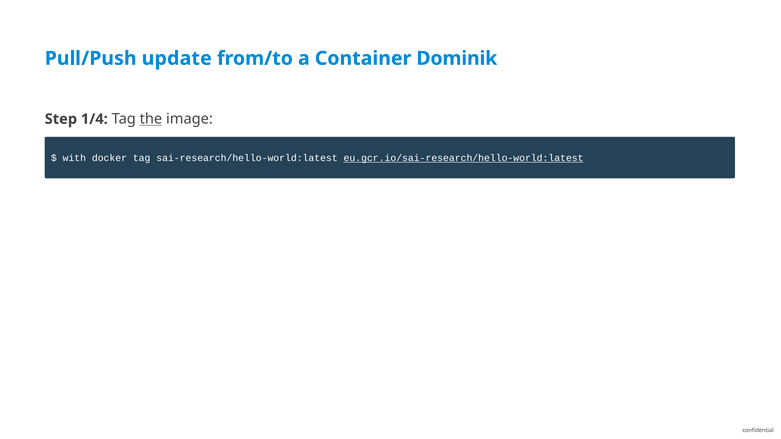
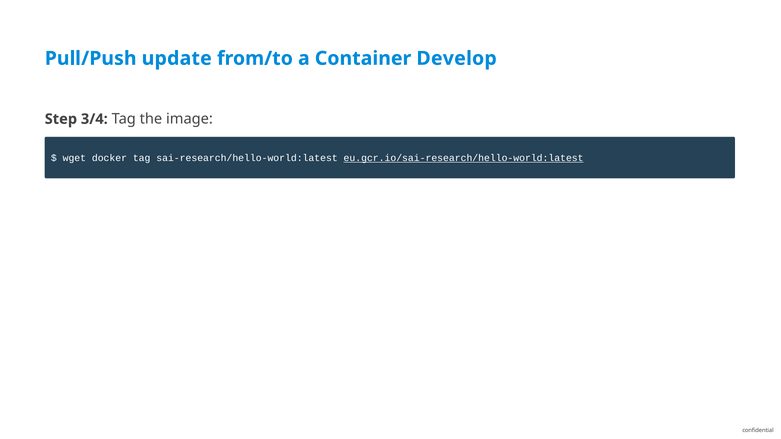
Dominik: Dominik -> Develop (457, 58)
1/4: 1/4 -> 3/4 (94, 119)
the underline: present -> none (151, 119)
with: with -> wget (74, 158)
